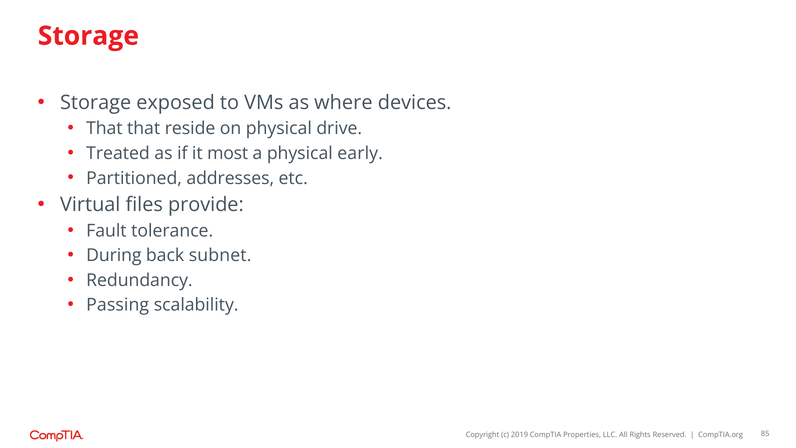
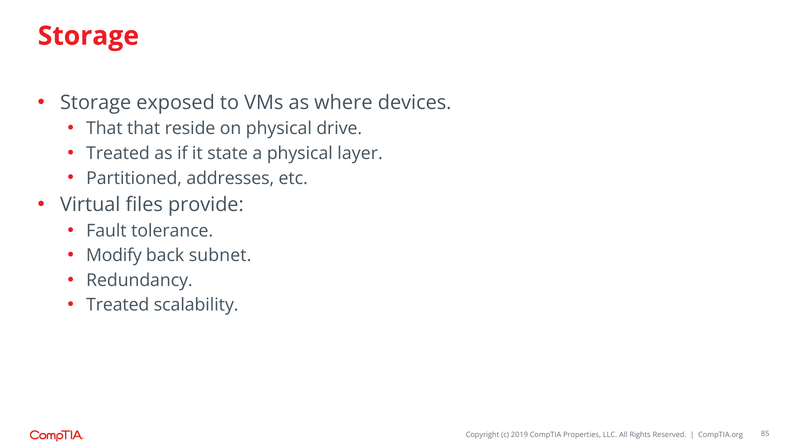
most: most -> state (228, 153)
early: early -> layer (360, 153)
During: During -> Modify (114, 255)
Passing: Passing -> Treated (118, 305)
